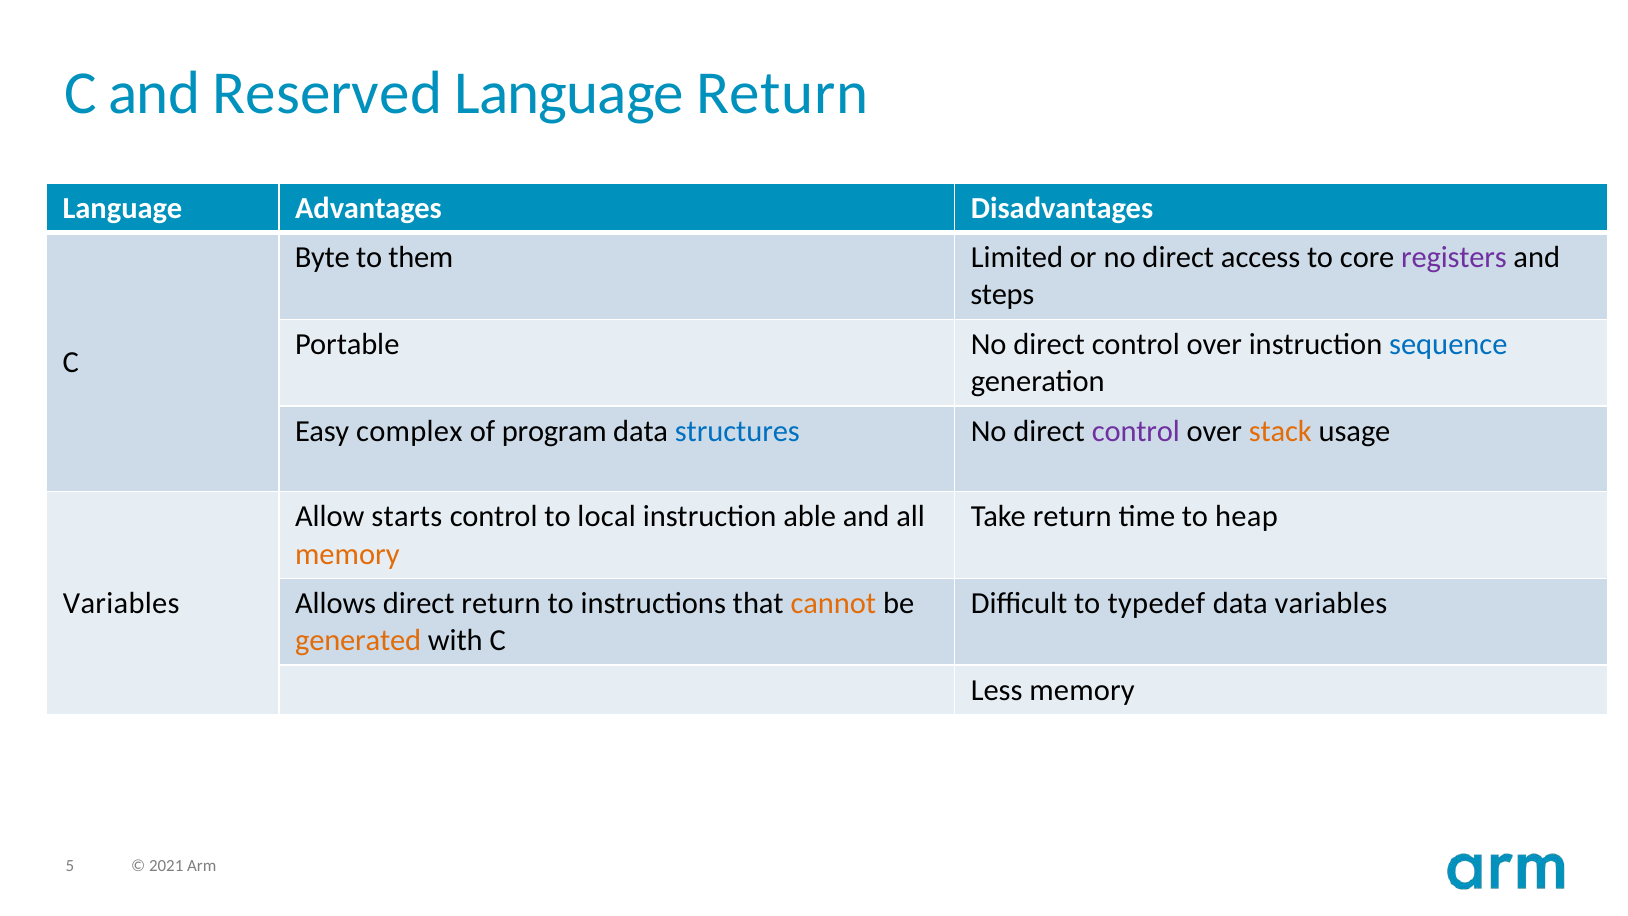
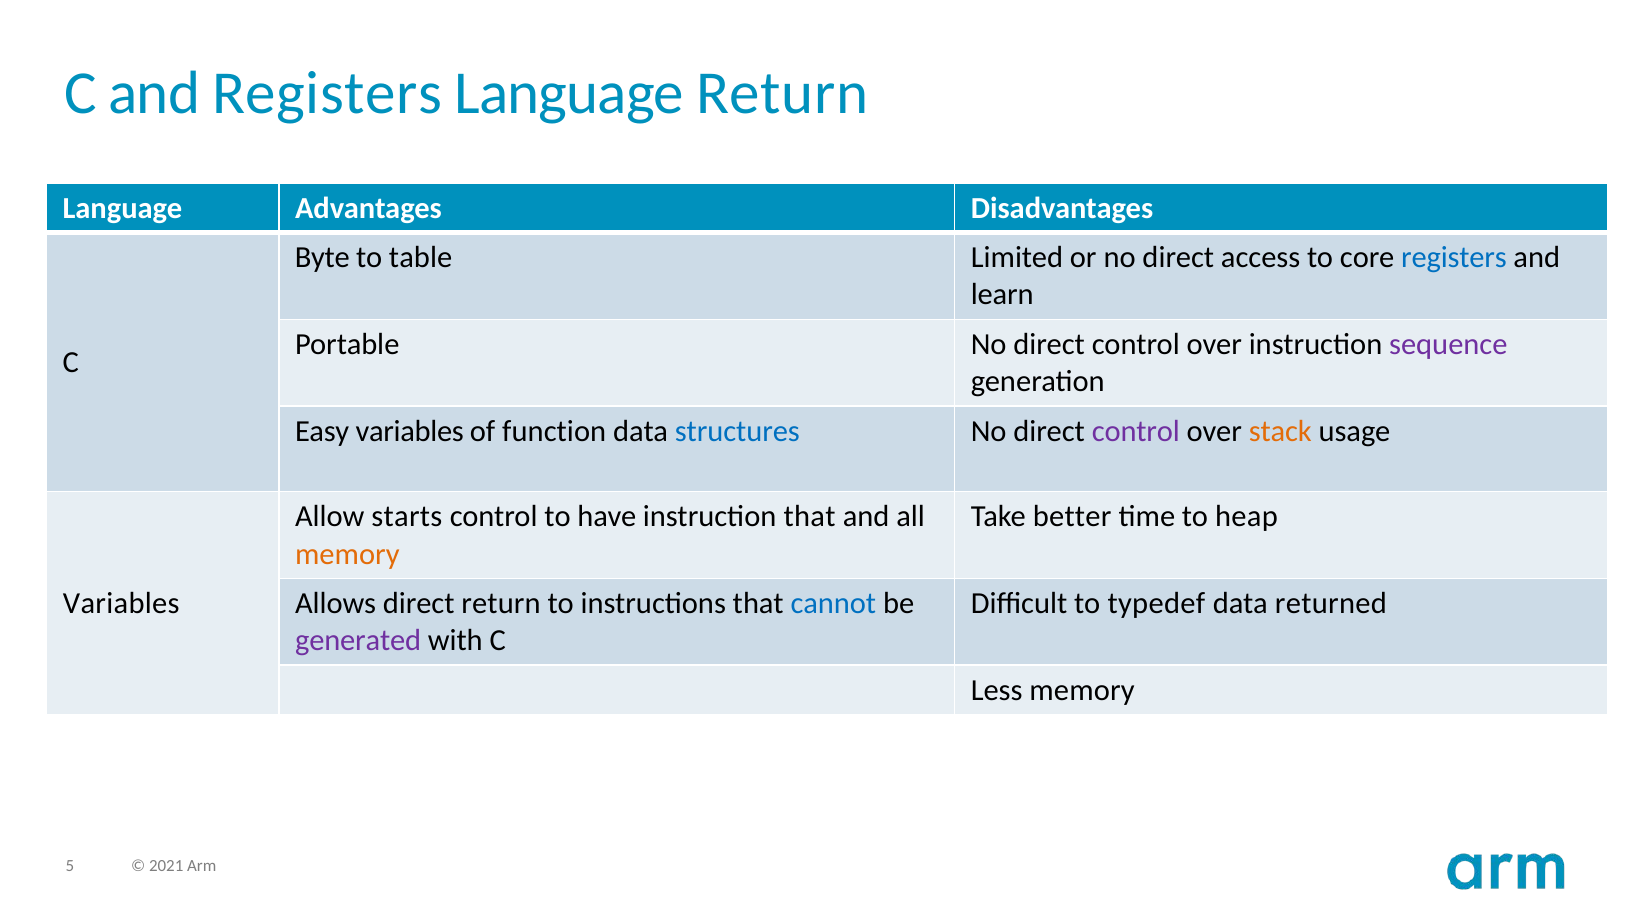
and Reserved: Reserved -> Registers (327, 93)
them: them -> table (421, 258)
registers colour: purple -> blue (1454, 258)
steps: steps -> learn (1002, 295)
sequence colour: blue -> purple (1448, 344)
Easy complex: complex -> variables (410, 431)
program: program -> function (554, 431)
local: local -> have (607, 517)
instruction able: able -> that (810, 517)
Take return: return -> better (1072, 517)
cannot colour: orange -> blue (833, 603)
data variables: variables -> returned (1331, 603)
generated colour: orange -> purple (358, 641)
